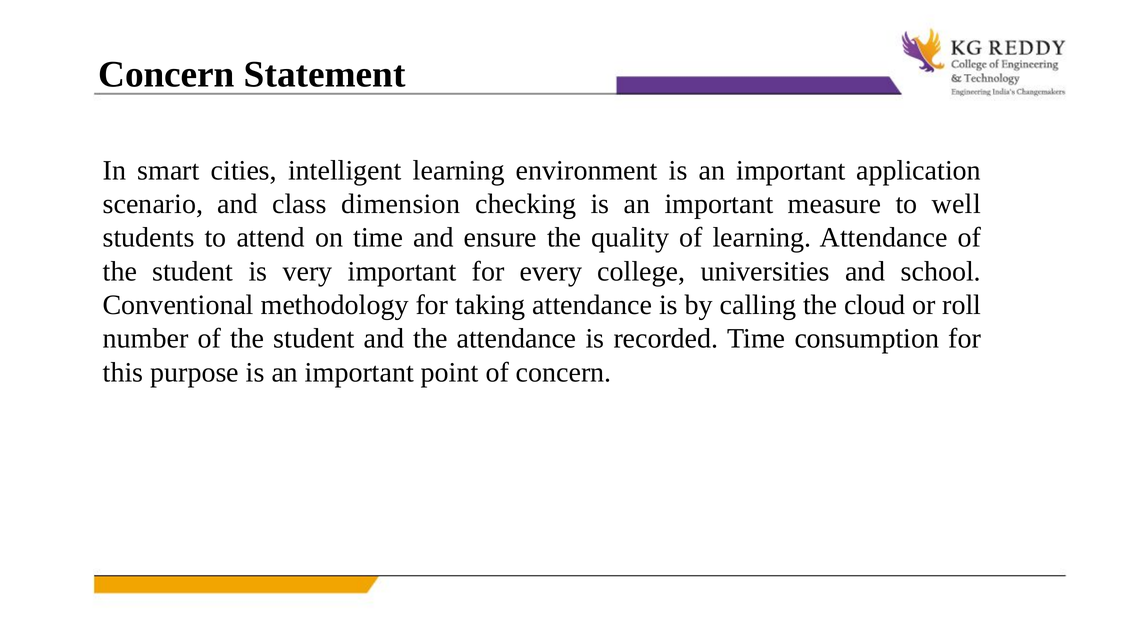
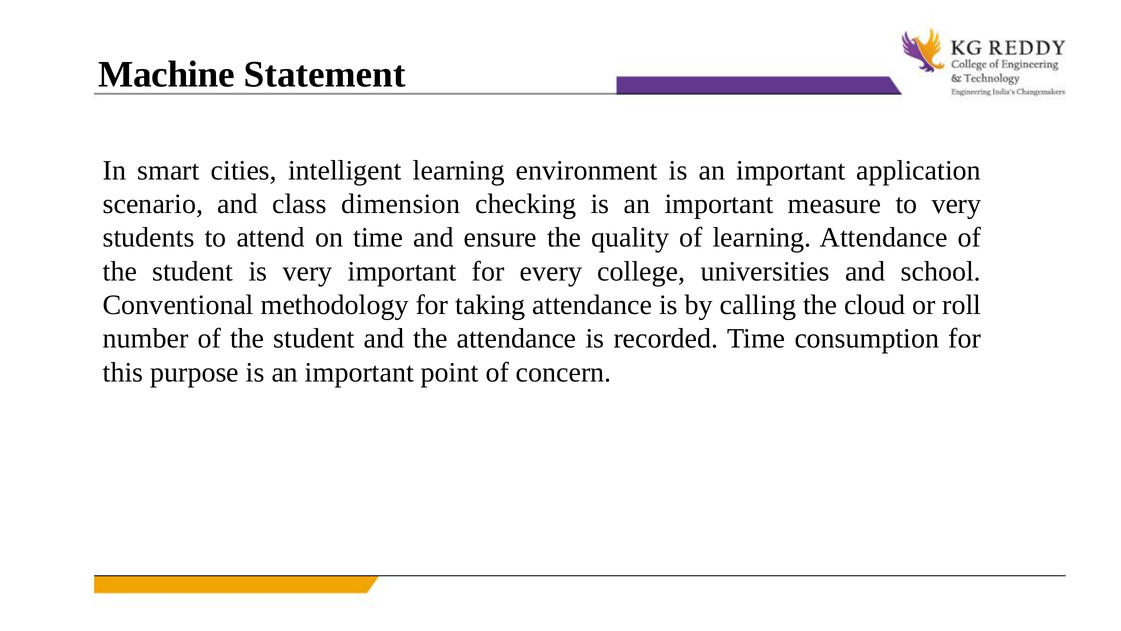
Concern: Concern -> Machine (167, 74)
to well: well -> very (956, 204)
